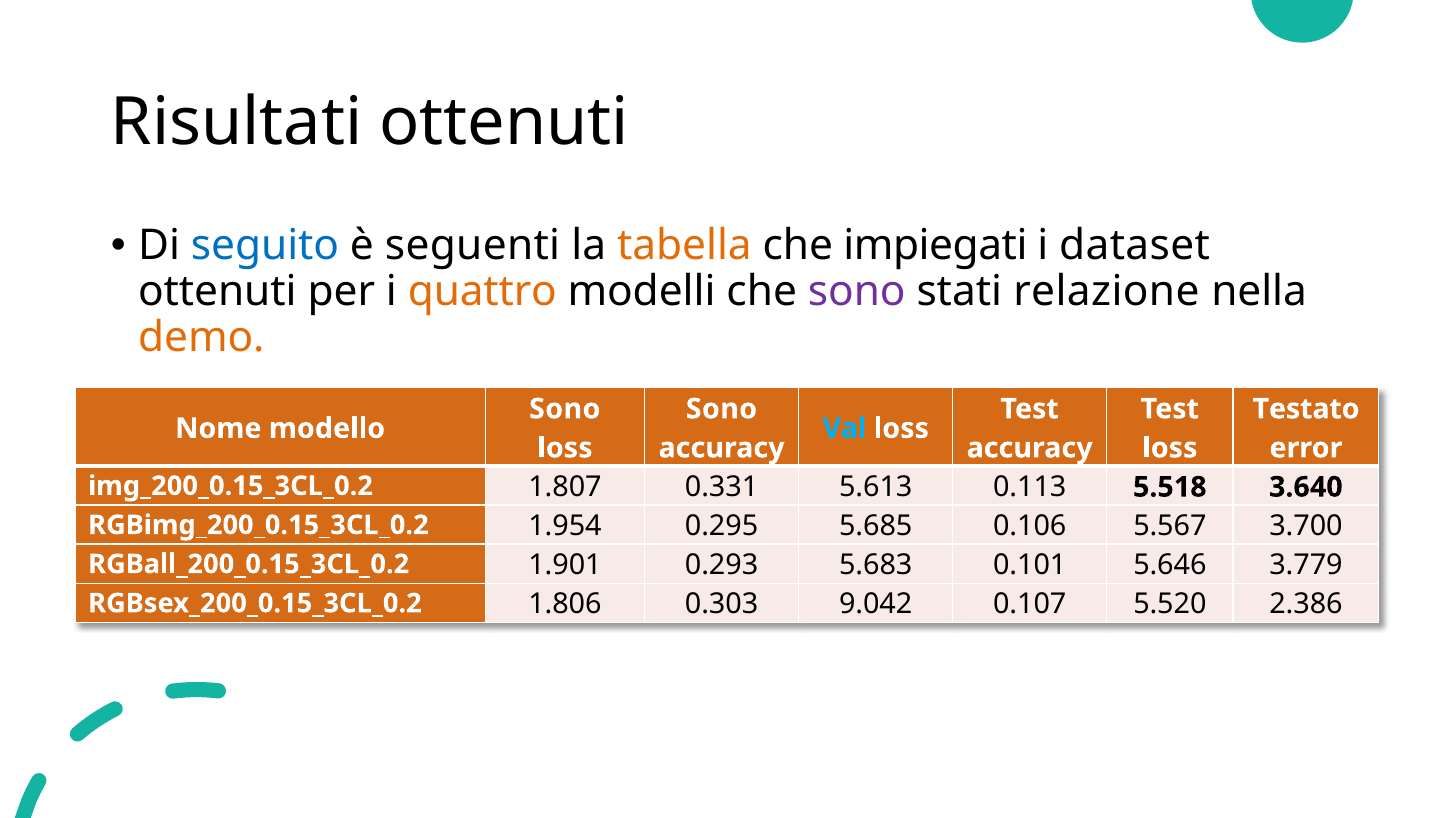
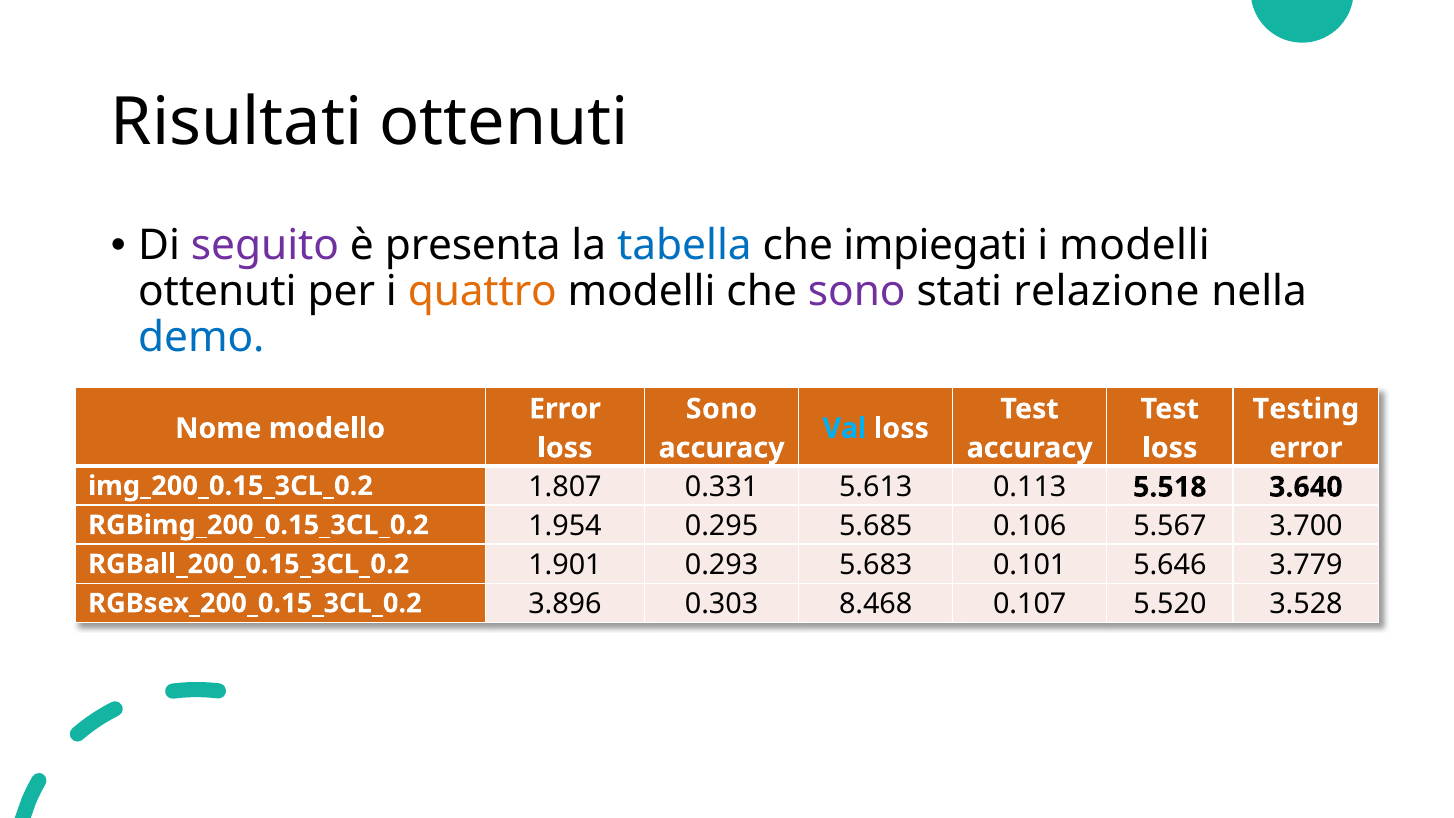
seguito colour: blue -> purple (265, 246)
seguenti: seguenti -> presenta (473, 246)
tabella colour: orange -> blue (684, 246)
i dataset: dataset -> modelli (1135, 246)
demo colour: orange -> blue (201, 337)
Sono: Sono -> Error (565, 409)
Testato: Testato -> Testing (1306, 409)
1.806: 1.806 -> 3.896 (565, 604)
9.042: 9.042 -> 8.468 (876, 604)
2.386: 2.386 -> 3.528 (1306, 604)
